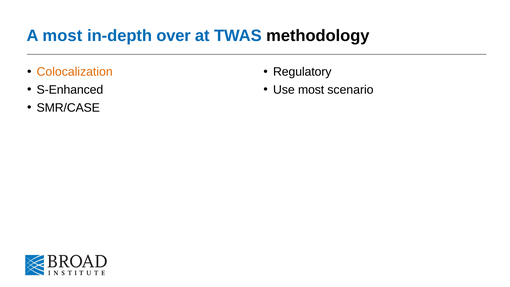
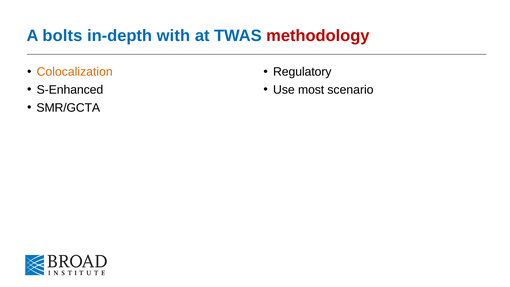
A most: most -> bolts (62, 36)
over: over -> with (173, 36)
methodology colour: black -> red (318, 36)
SMR/CASE: SMR/CASE -> SMR/GCTA (68, 108)
